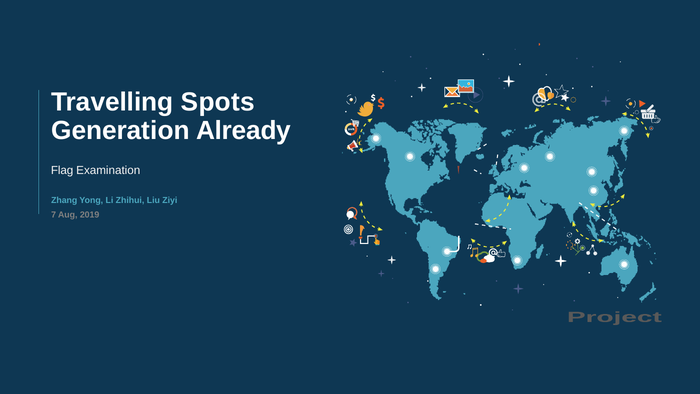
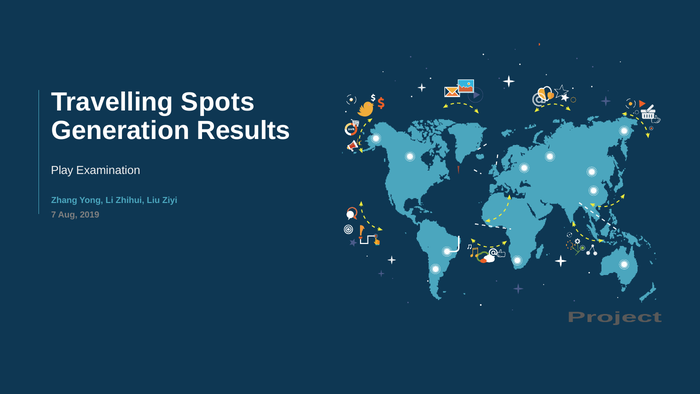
Already: Already -> Results (244, 130)
Flag: Flag -> Play (62, 170)
